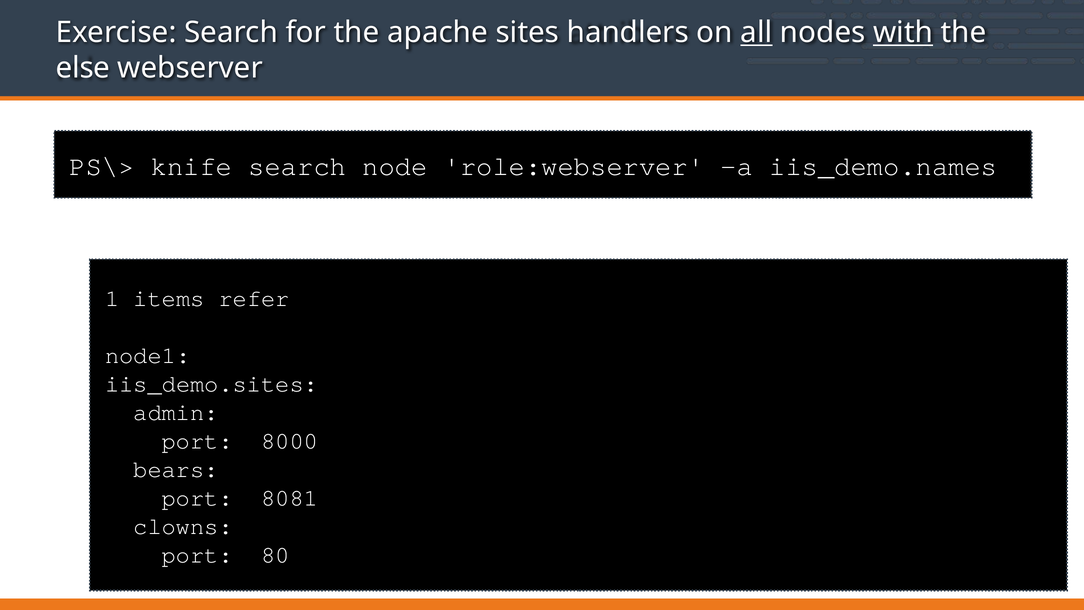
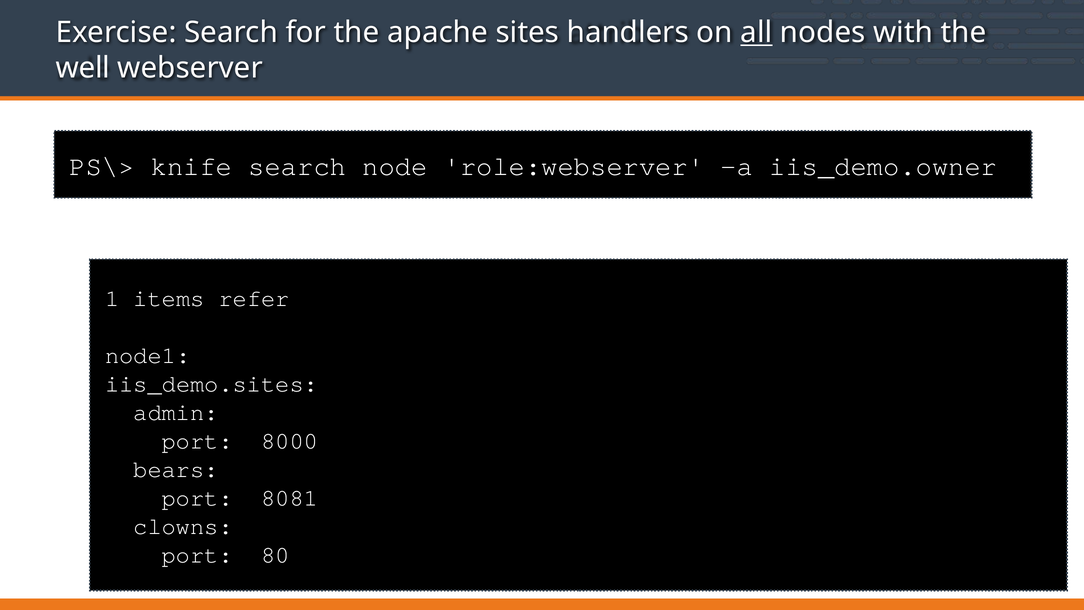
with underline: present -> none (903, 33)
else: else -> well (83, 68)
iis_demo.names: iis_demo.names -> iis_demo.owner (883, 166)
